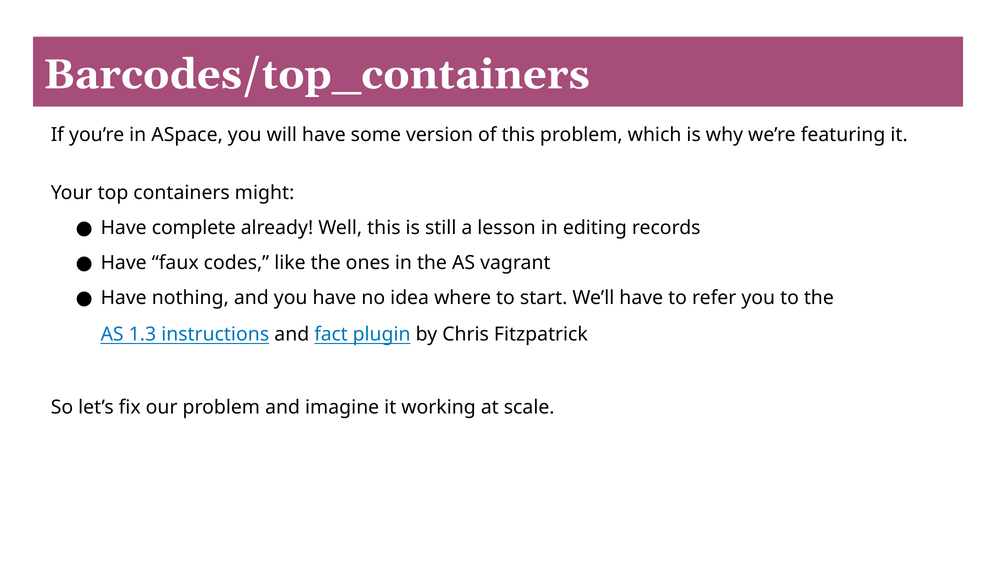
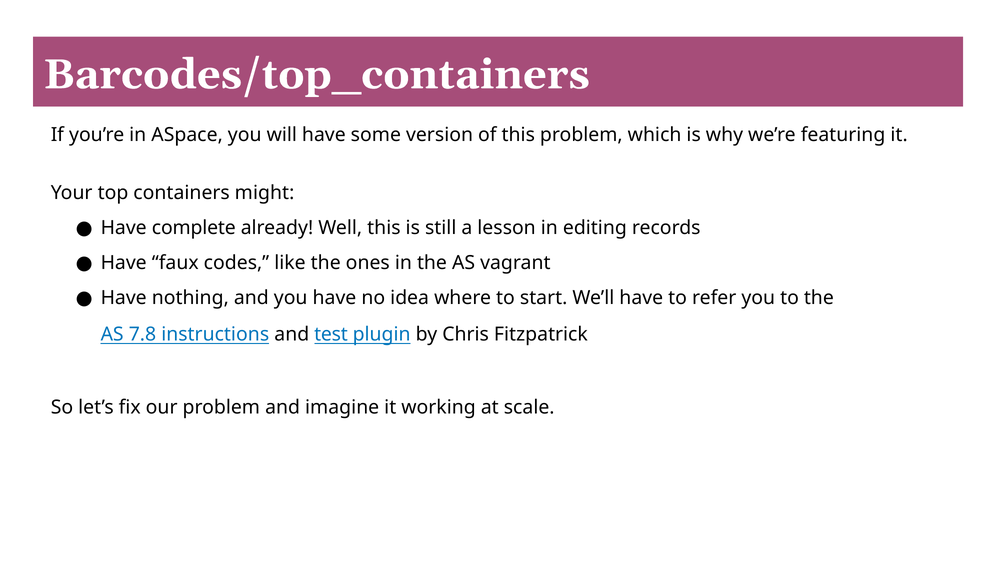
1.3: 1.3 -> 7.8 (142, 334)
fact: fact -> test (331, 334)
